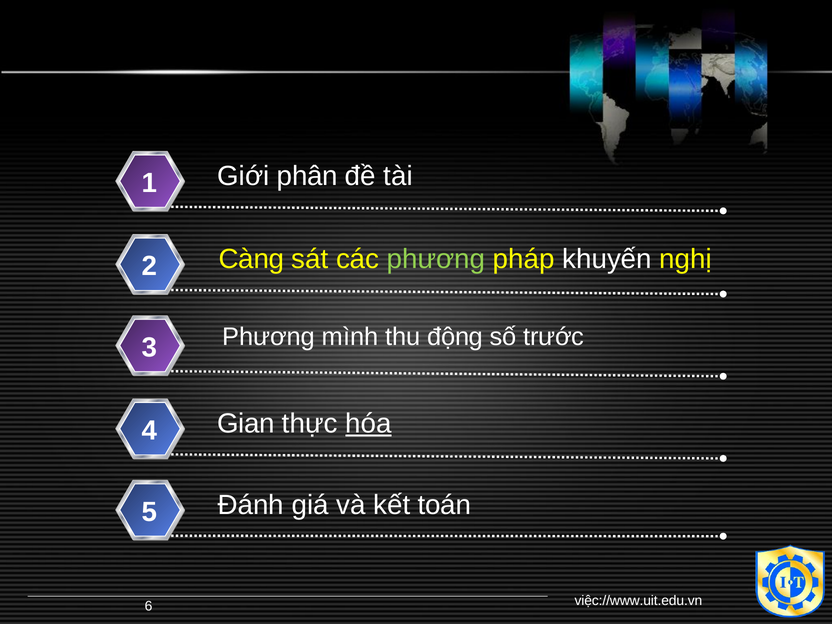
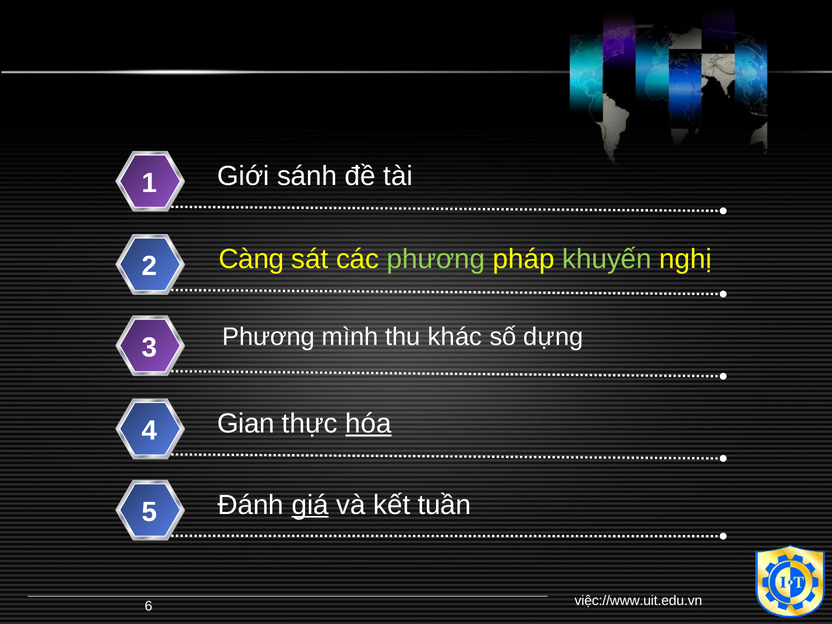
phân: phân -> sánh (307, 176)
khuyến colour: white -> light green (607, 259)
động: động -> khác (455, 337)
trước: trước -> dựng (554, 337)
giá underline: none -> present (310, 505)
toán: toán -> tuần (444, 505)
